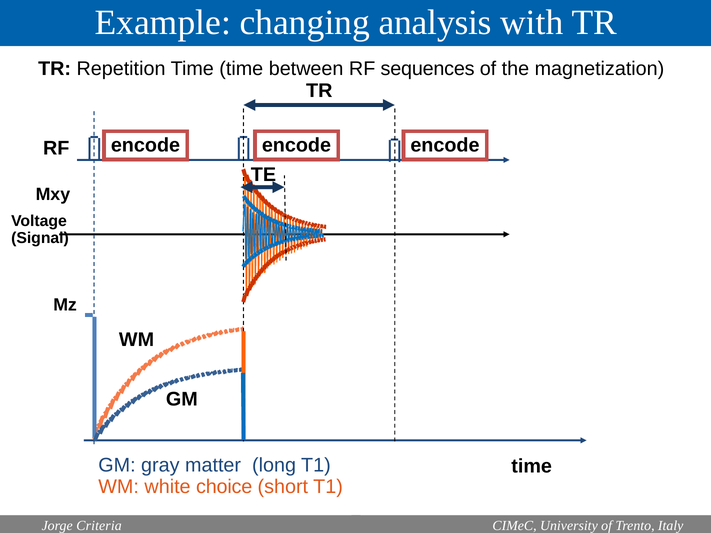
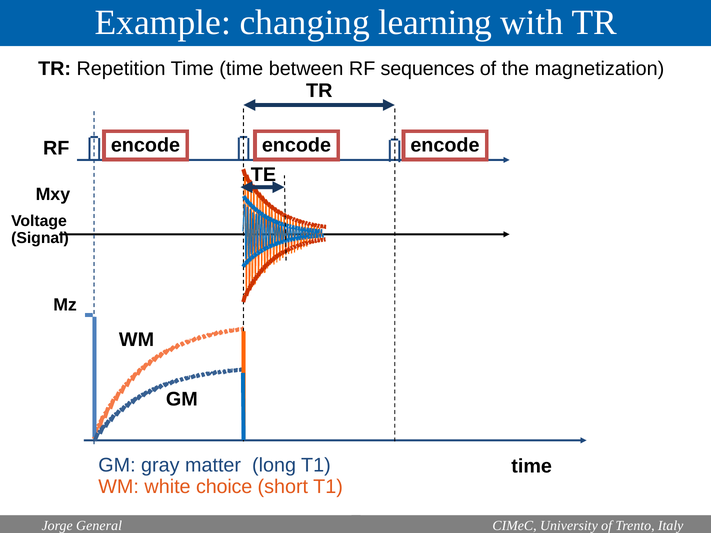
analysis: analysis -> learning (435, 23)
Criteria: Criteria -> General (99, 526)
